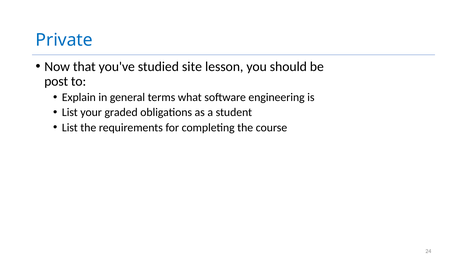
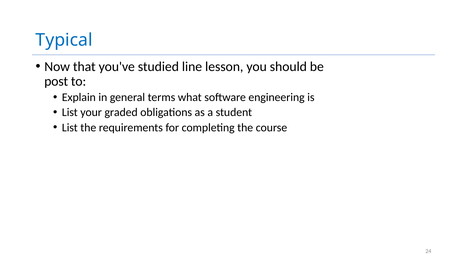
Private: Private -> Typical (64, 40)
site: site -> line (192, 66)
